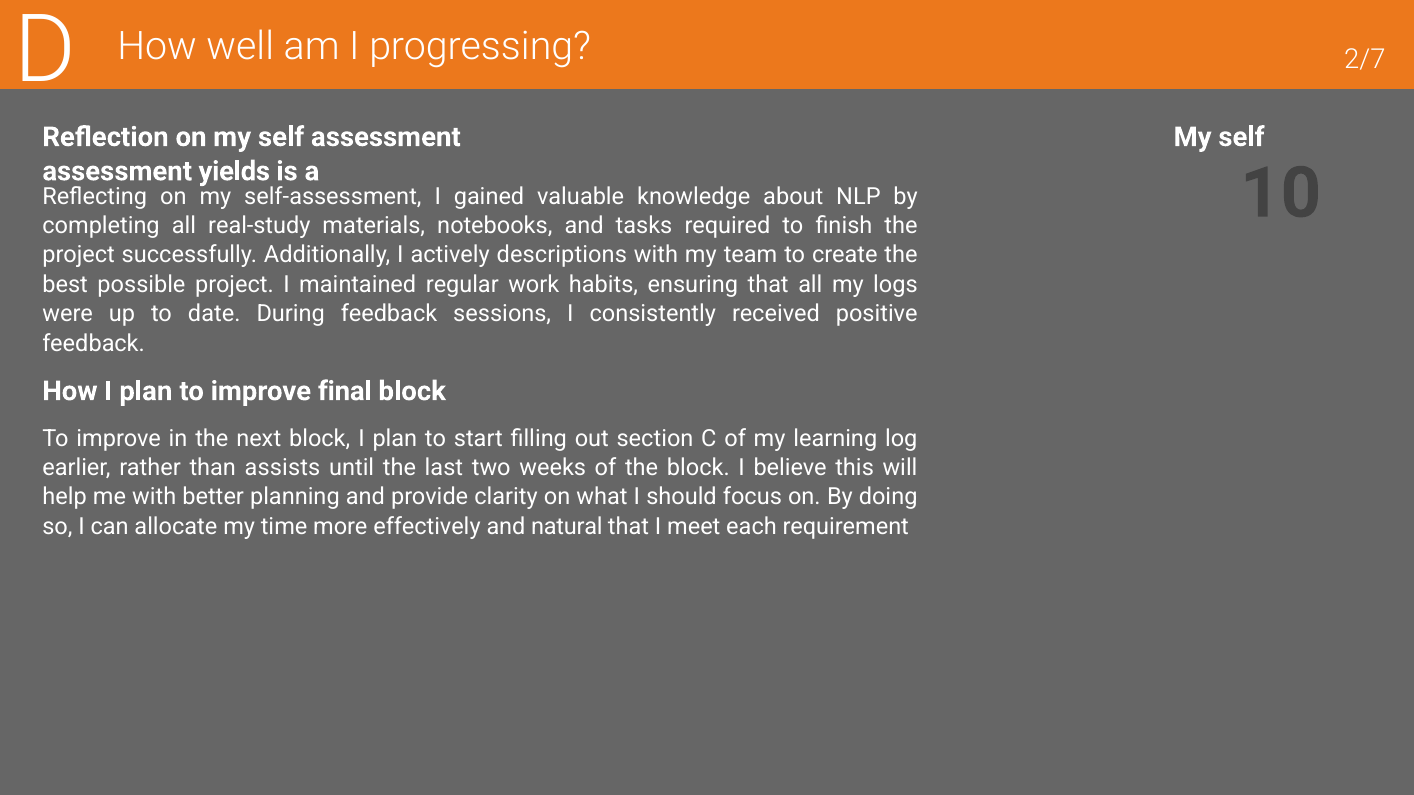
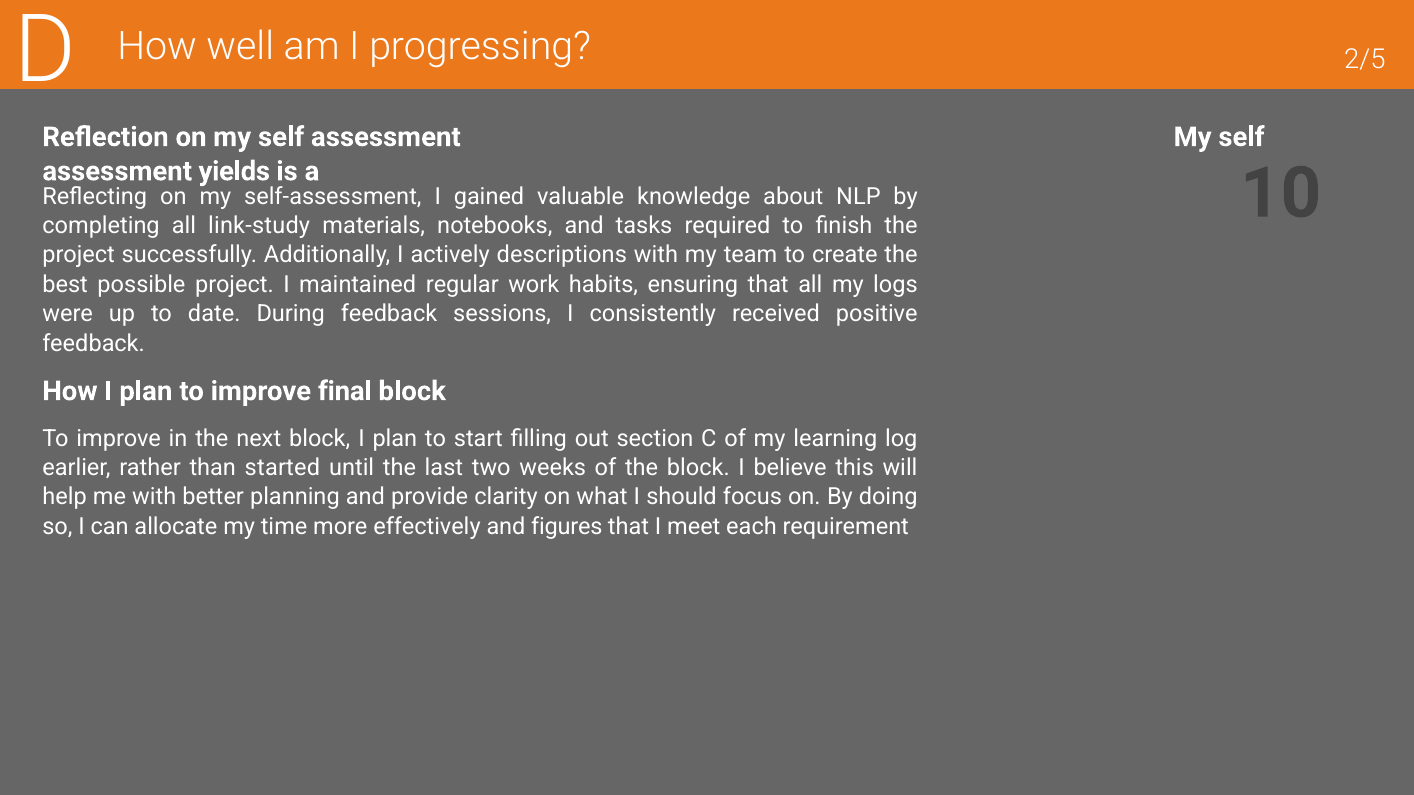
2/7: 2/7 -> 2/5 (1365, 60)
real-study: real-study -> link-study (259, 226)
assists: assists -> started (282, 468)
natural: natural -> figures (567, 527)
